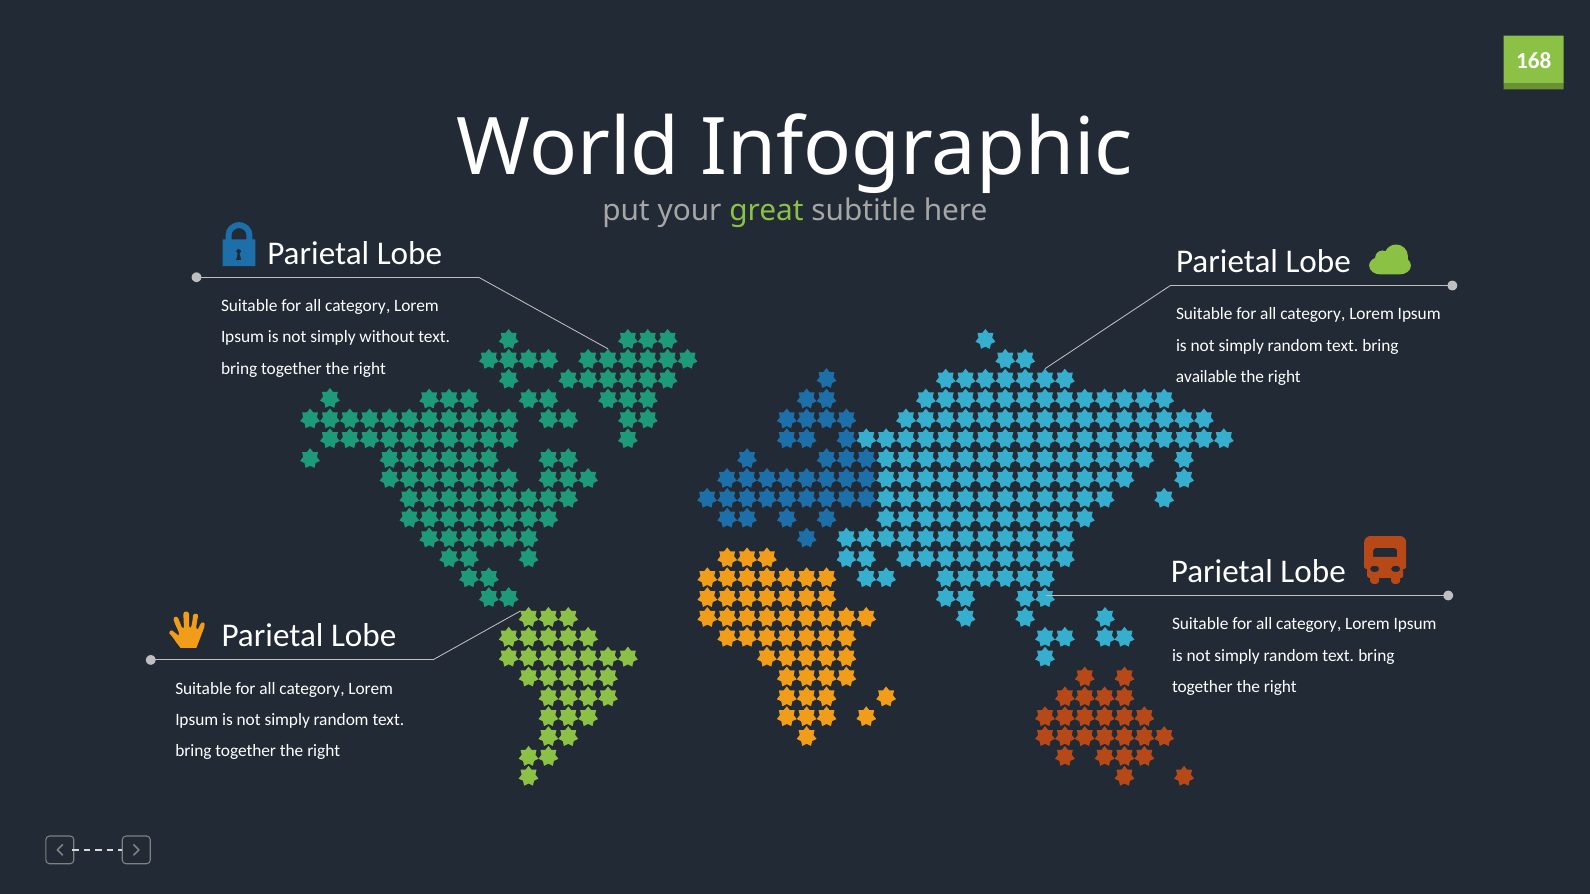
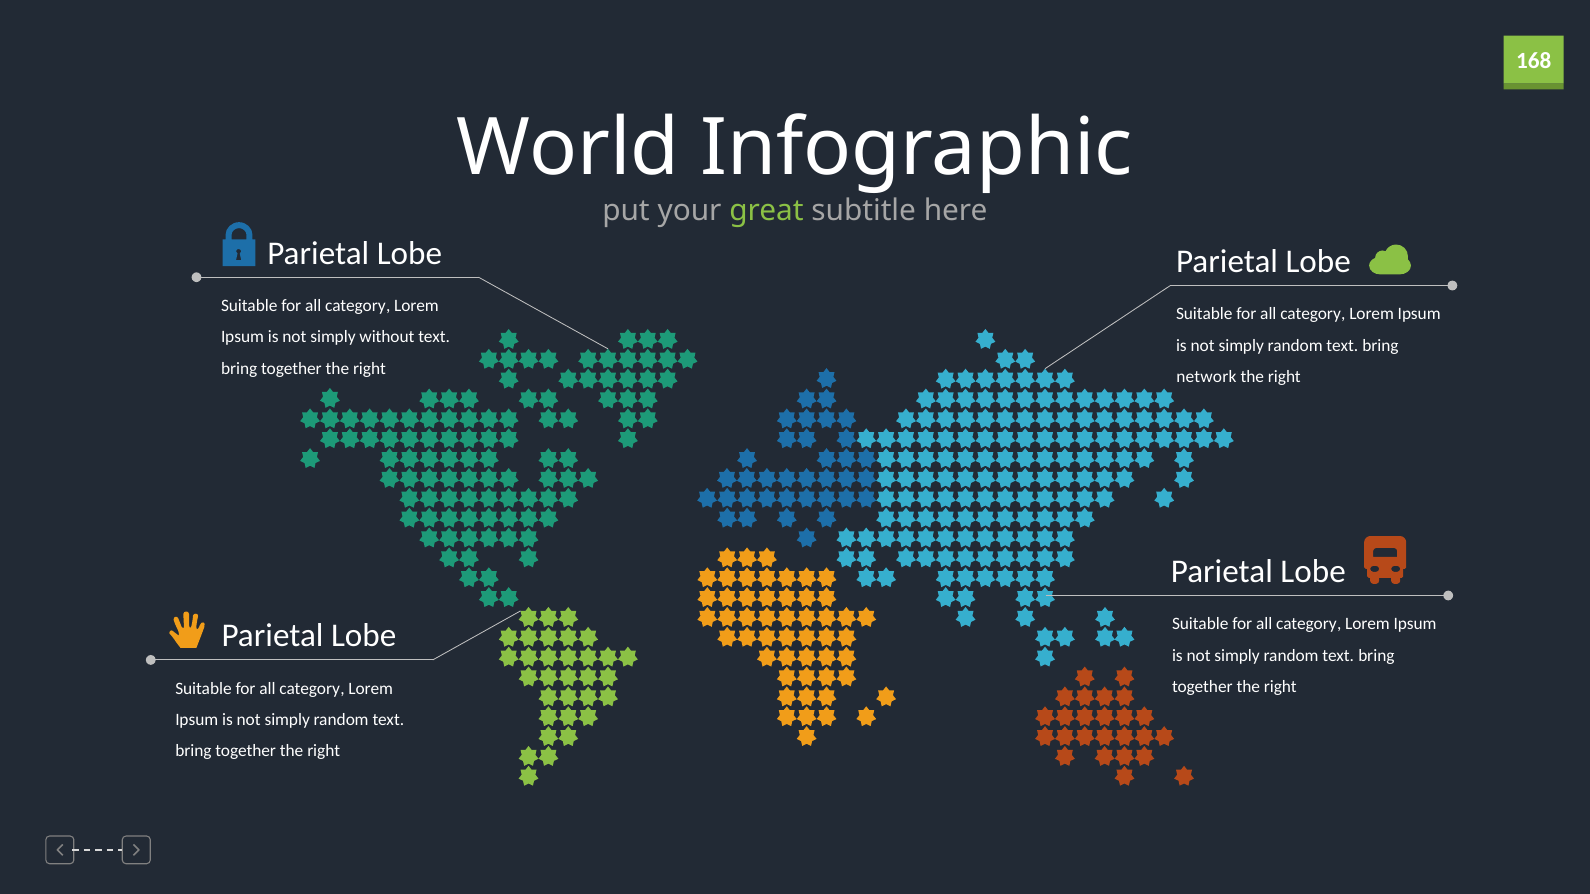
available: available -> network (1206, 377)
